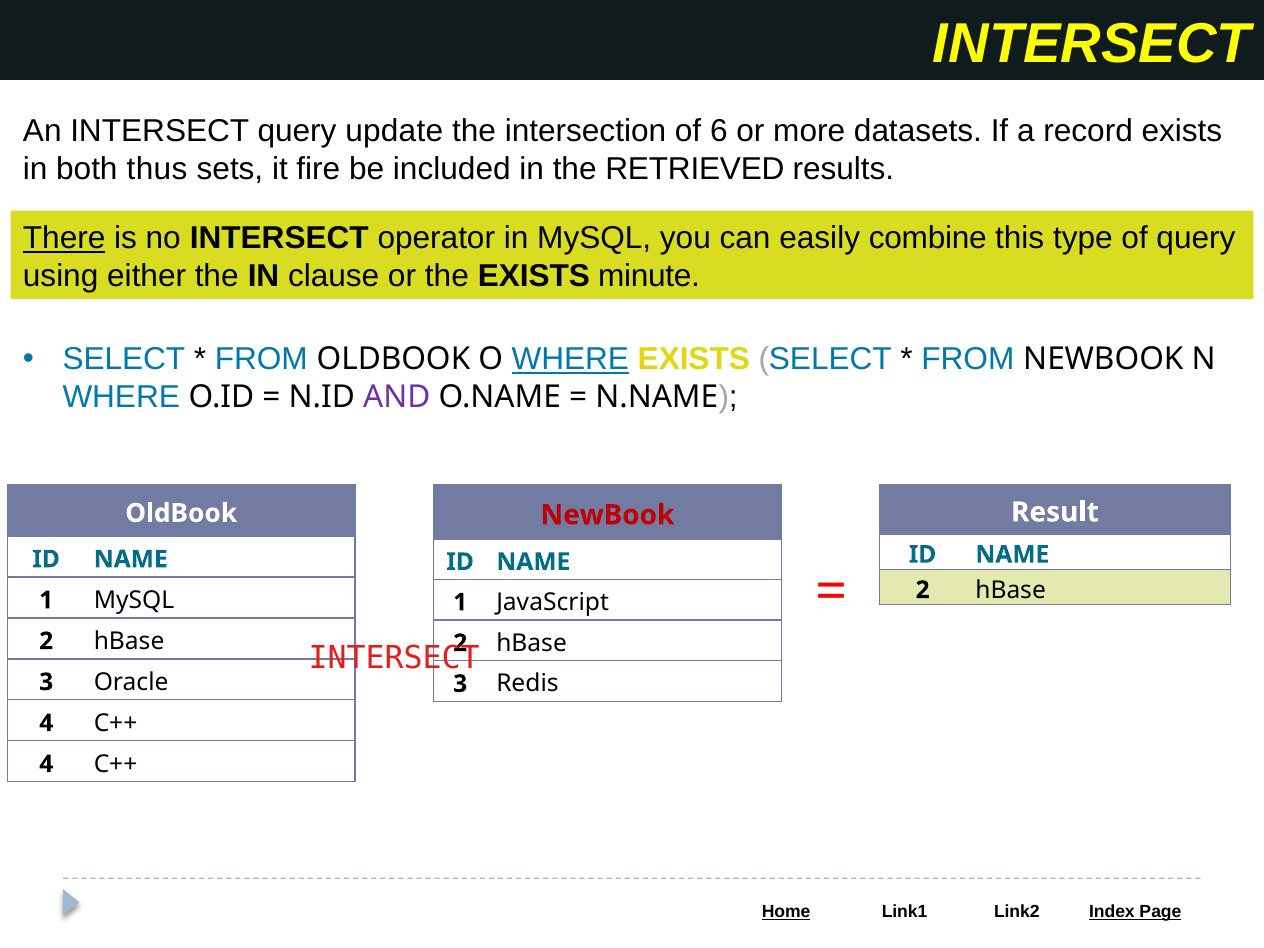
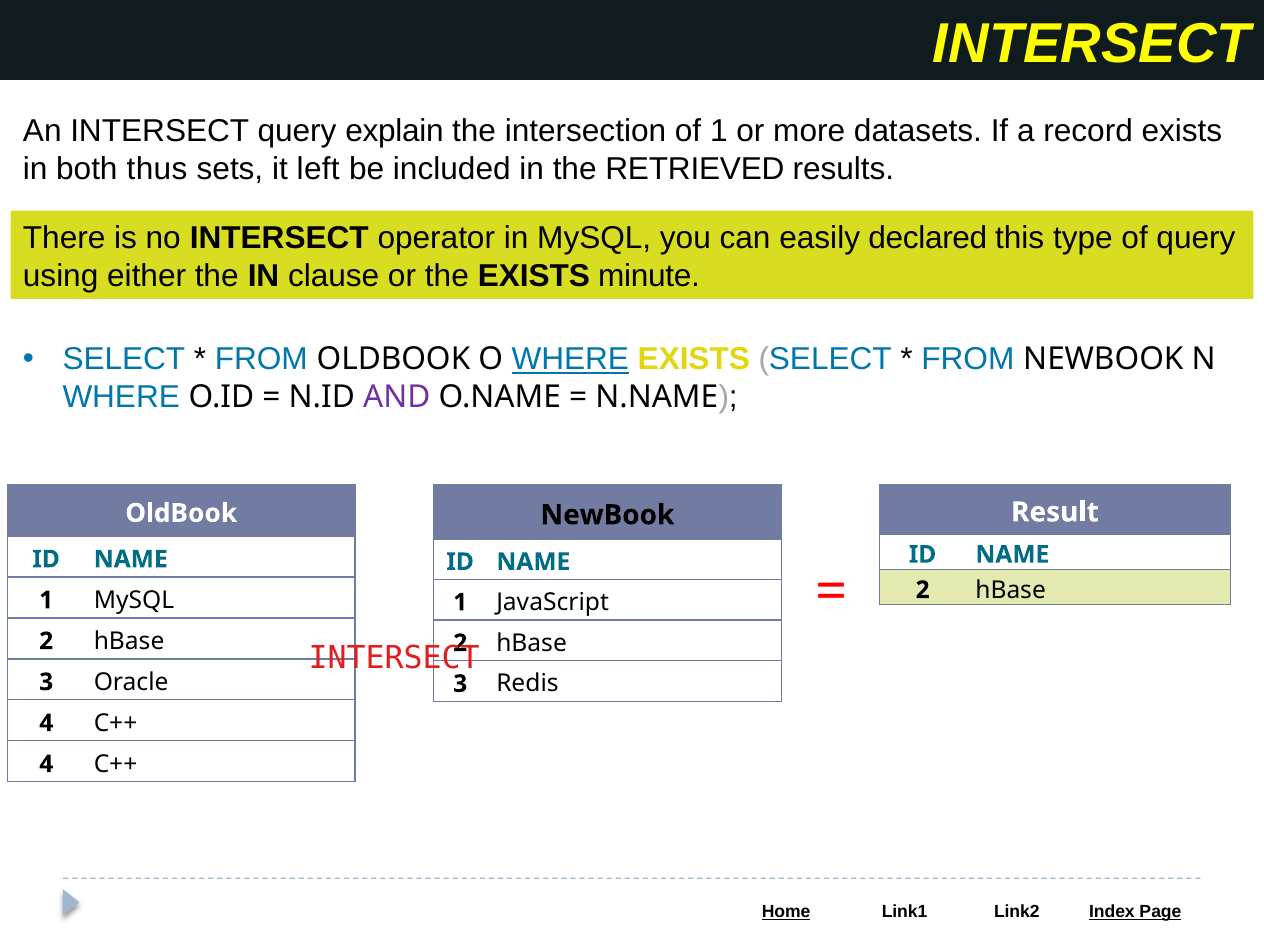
update: update -> explain (394, 131)
of 6: 6 -> 1 (719, 131)
fire: fire -> left (318, 169)
There underline: present -> none (64, 238)
combine: combine -> declared (928, 238)
NewBook colour: red -> black (607, 515)
